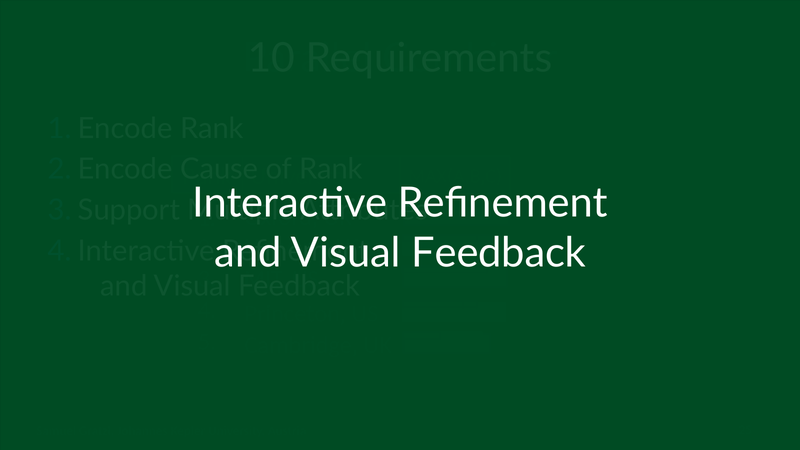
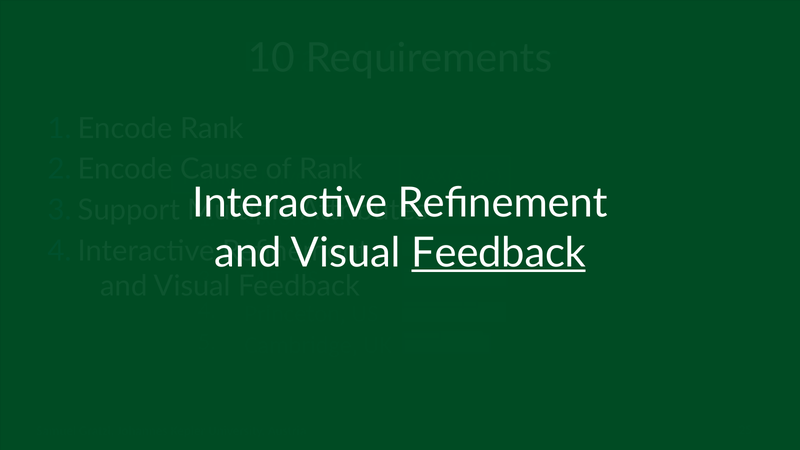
Feedback underline: none -> present (499, 253)
